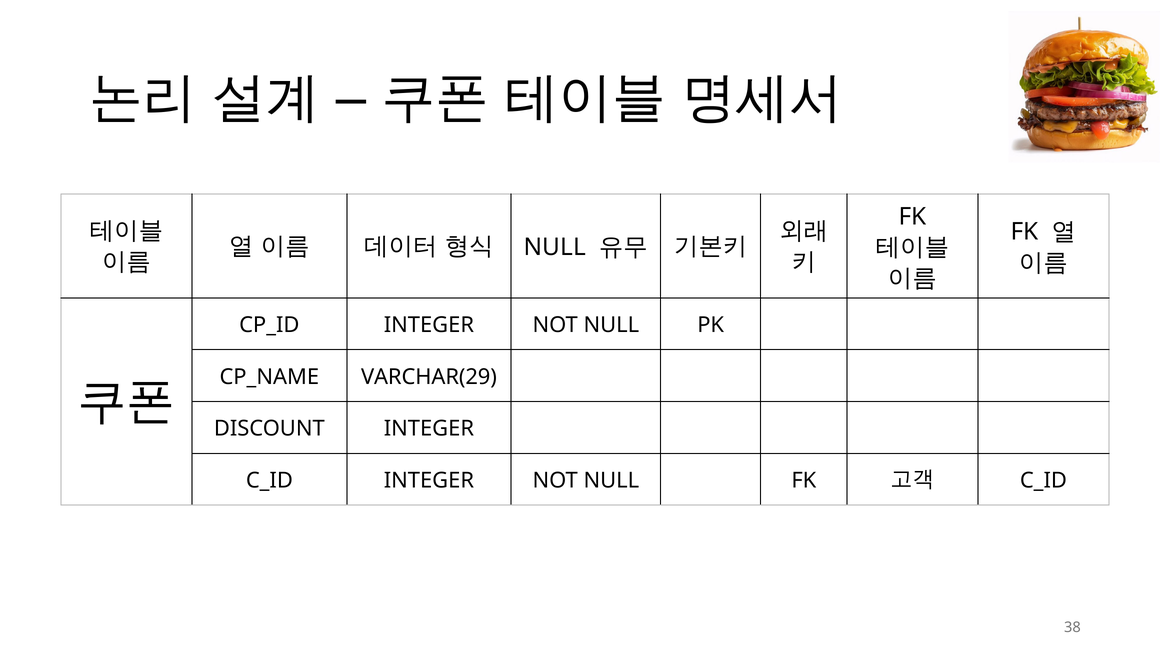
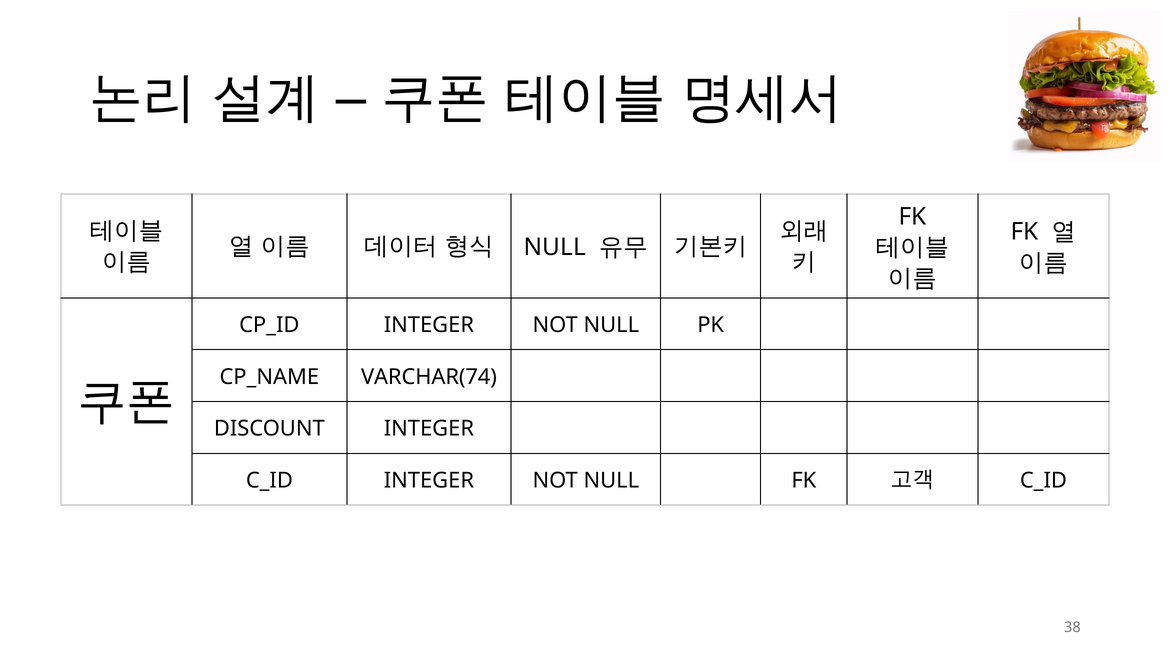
VARCHAR(29: VARCHAR(29 -> VARCHAR(74 (429, 377)
